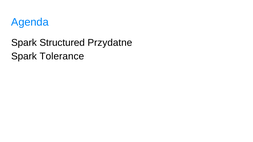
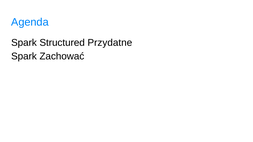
Tolerance: Tolerance -> Zachować (62, 56)
